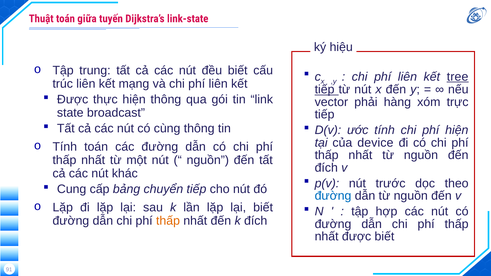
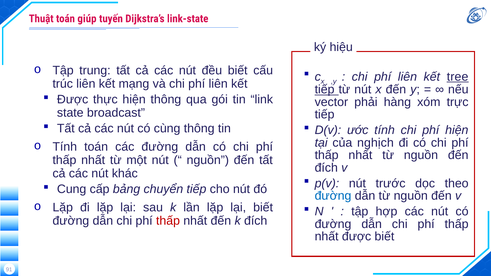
giữa: giữa -> giúp (87, 19)
device: device -> nghịch (375, 143)
thấp colour: orange -> red (168, 221)
